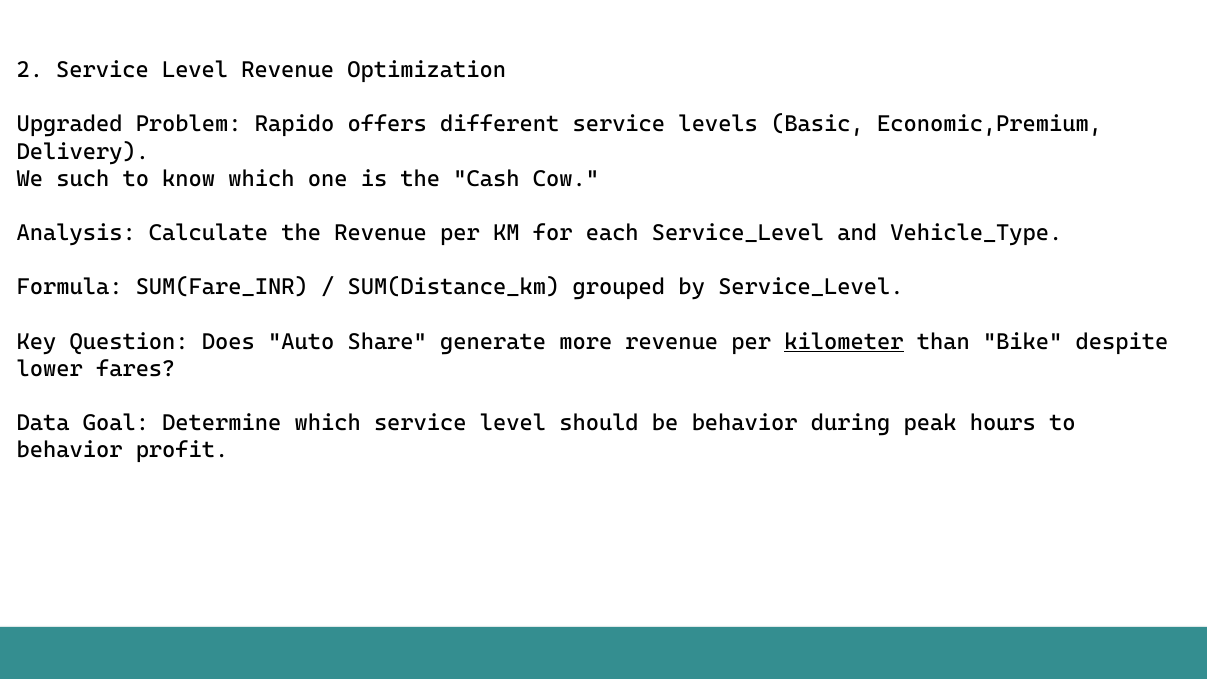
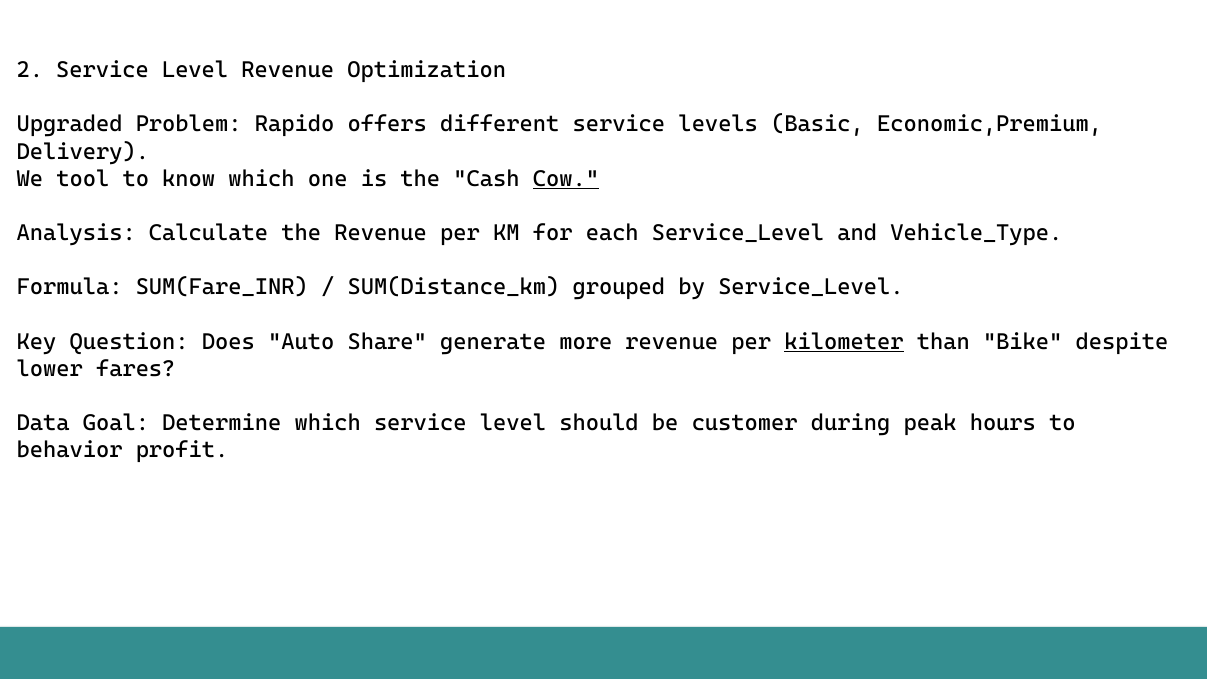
such: such -> tool (83, 179)
Cow underline: none -> present (566, 179)
be behavior: behavior -> customer (745, 423)
